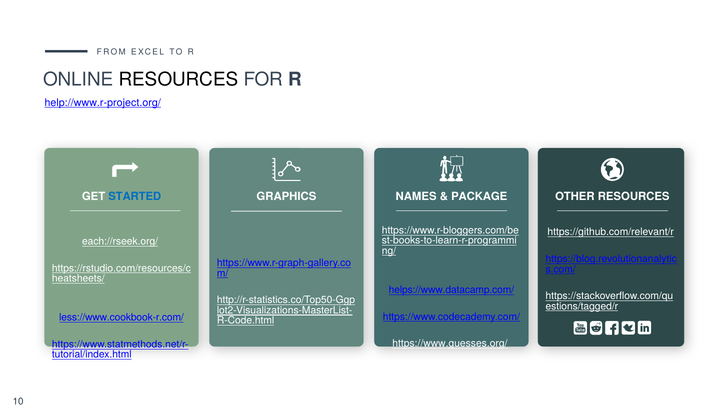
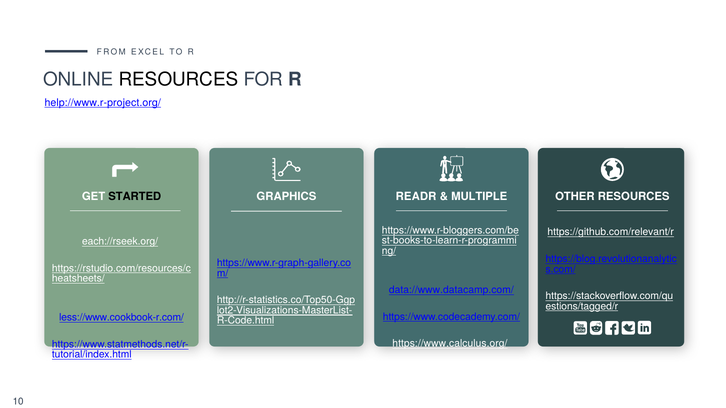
NAMES: NAMES -> READR (416, 197)
PACKAGE: PACKAGE -> MULTIPLE (479, 197)
STARTED colour: blue -> black (135, 197)
helps://www.datacamp.com/: helps://www.datacamp.com/ -> data://www.datacamp.com/ (451, 290)
https://www.guesses.org/: https://www.guesses.org/ -> https://www.calculus.org/ (450, 344)
